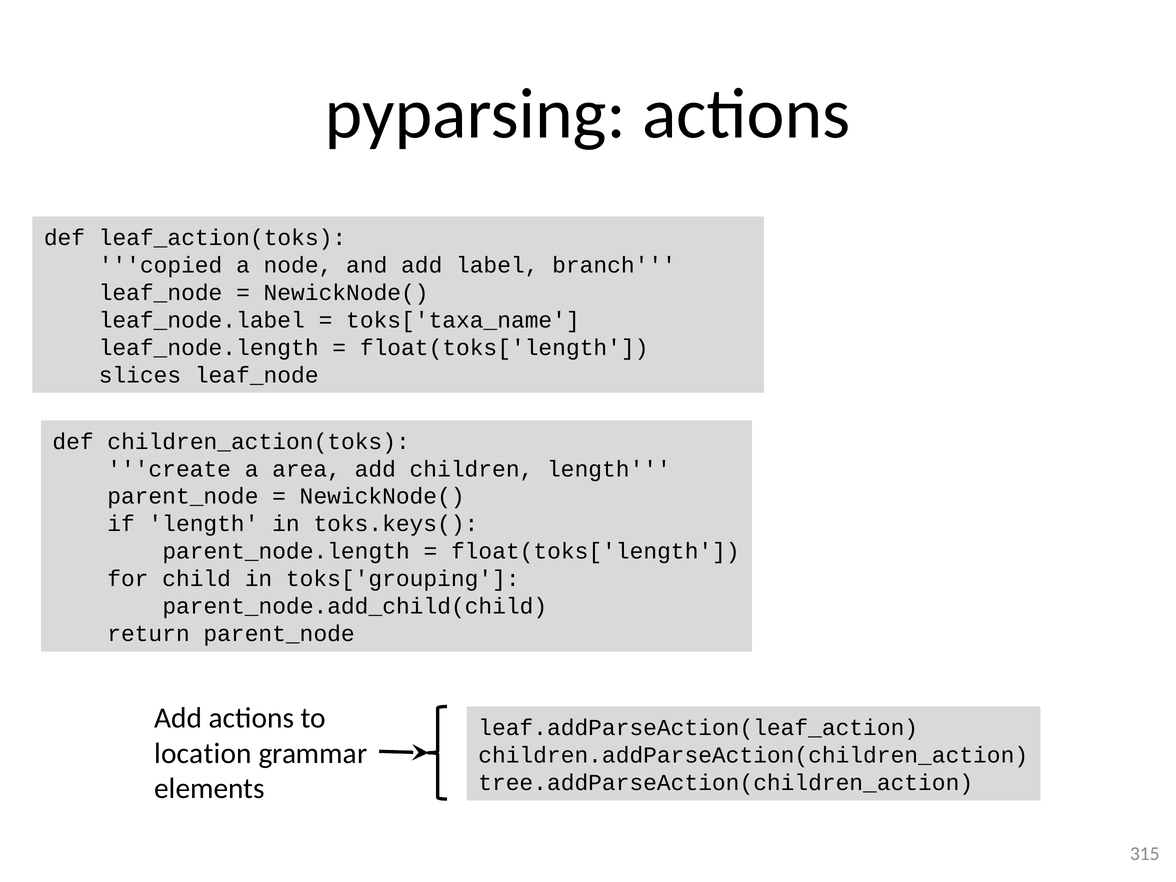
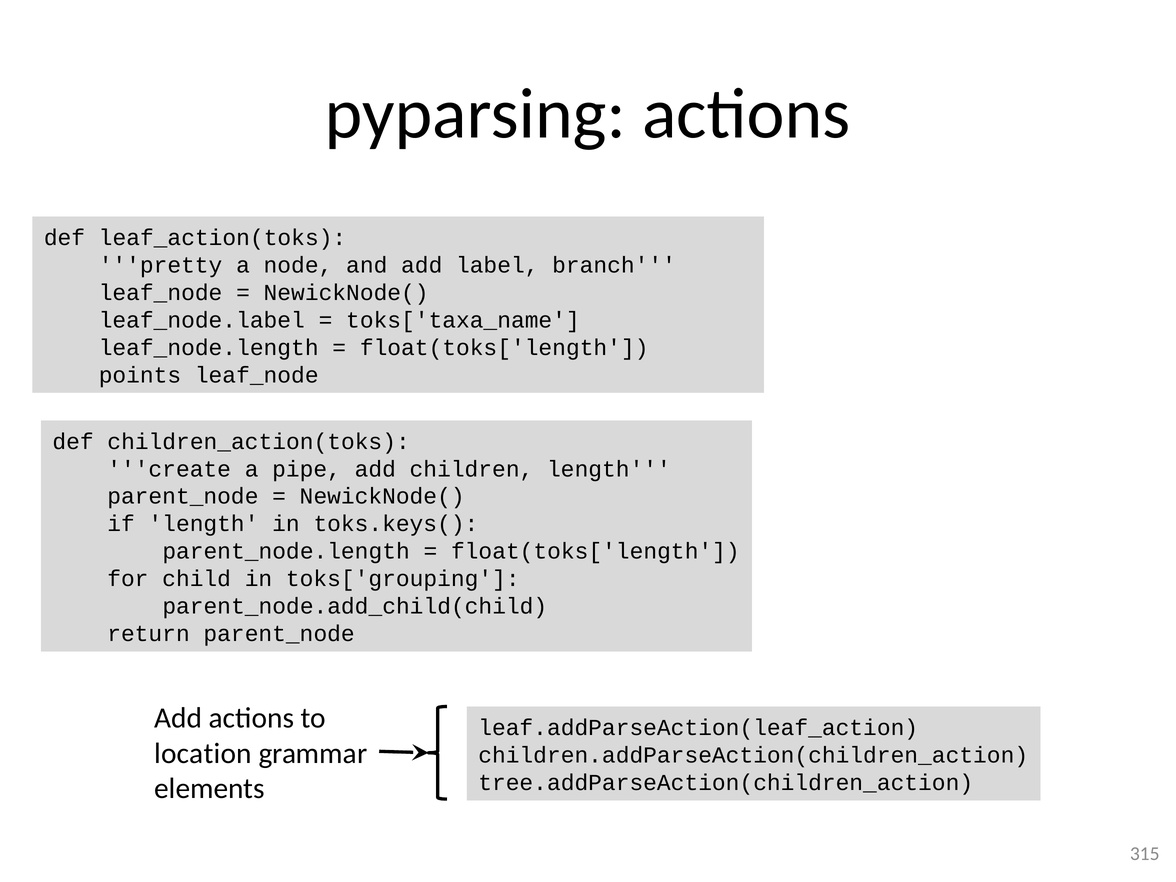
copied: copied -> pretty (161, 265)
slices: slices -> points (140, 375)
area: area -> pipe (307, 469)
